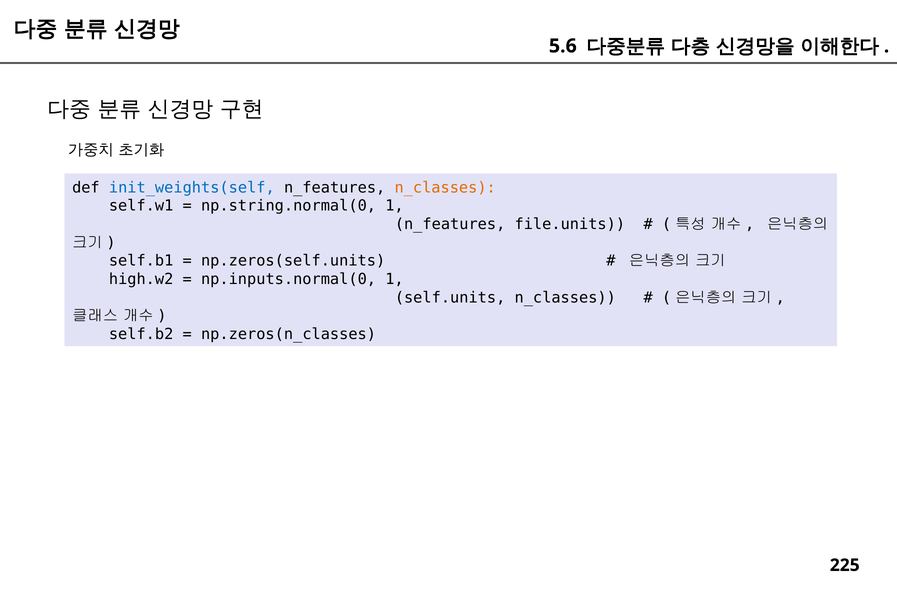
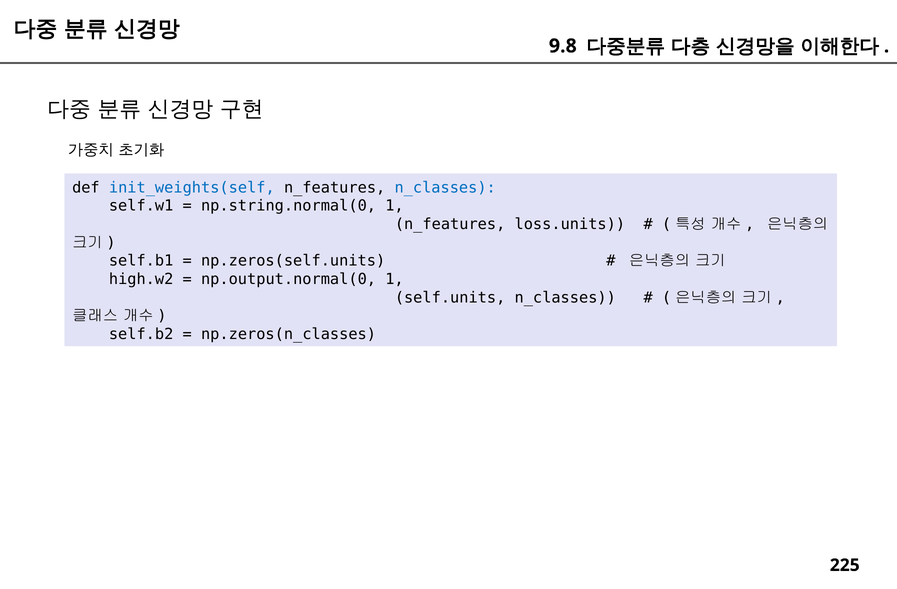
5.6: 5.6 -> 9.8 (563, 46)
n_classes colour: orange -> blue (445, 188)
file.units: file.units -> loss.units (570, 224)
np.inputs.normal(0: np.inputs.normal(0 -> np.output.normal(0 (289, 279)
